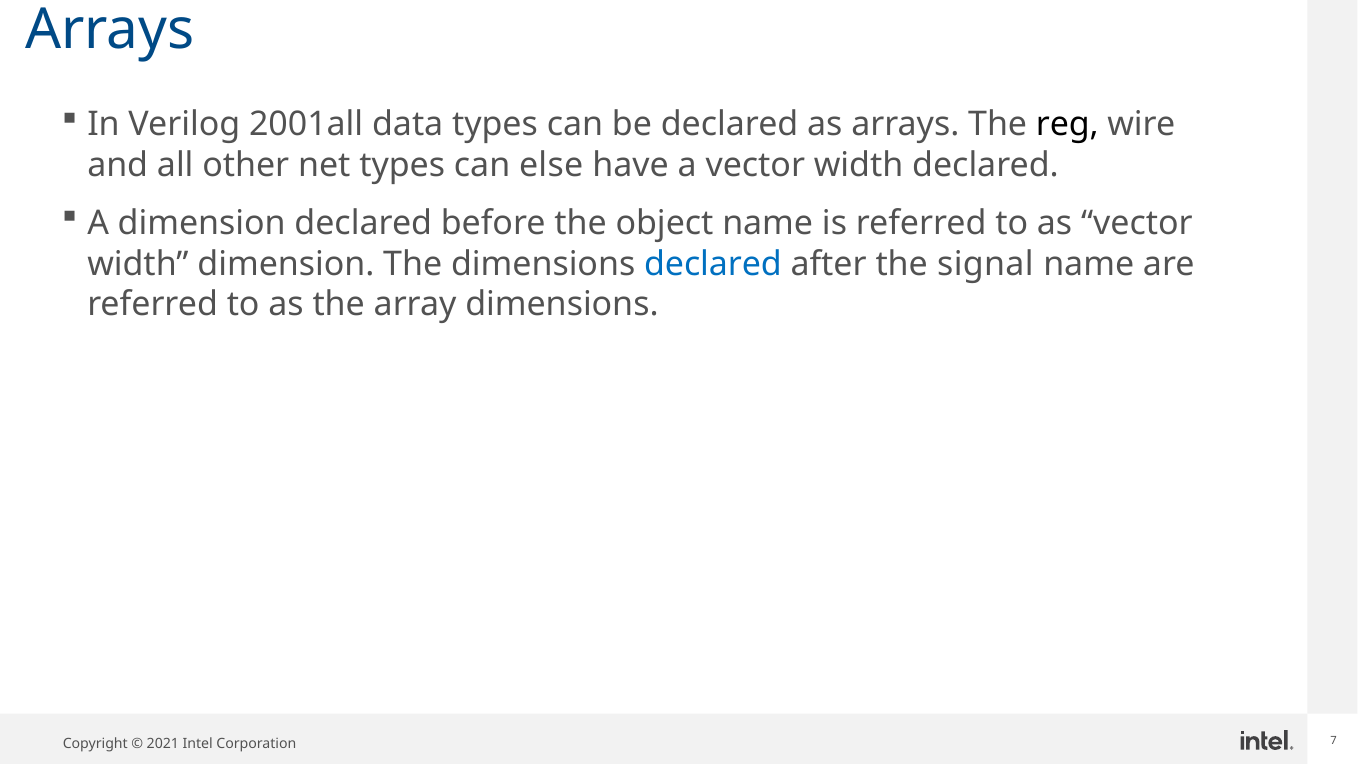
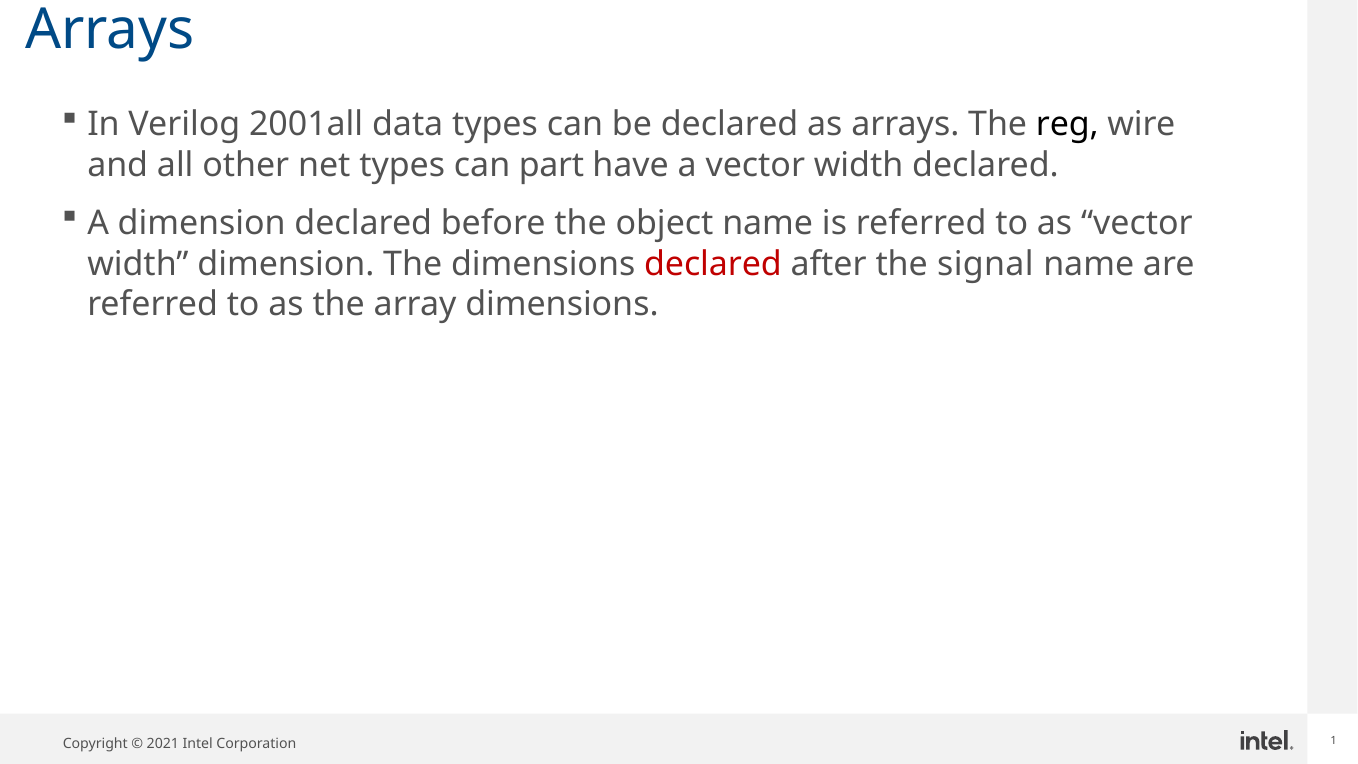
else: else -> part (552, 165)
declared colour: blue -> red (713, 264)
7: 7 -> 1 (1334, 740)
